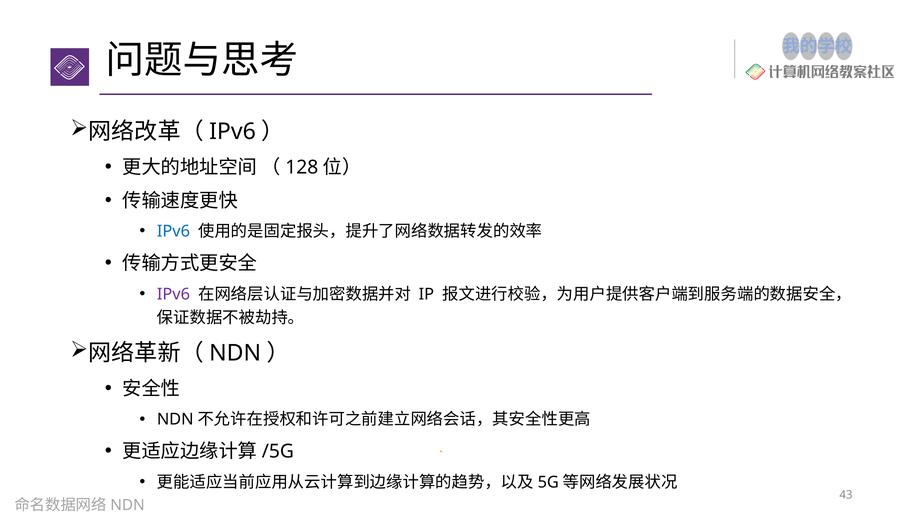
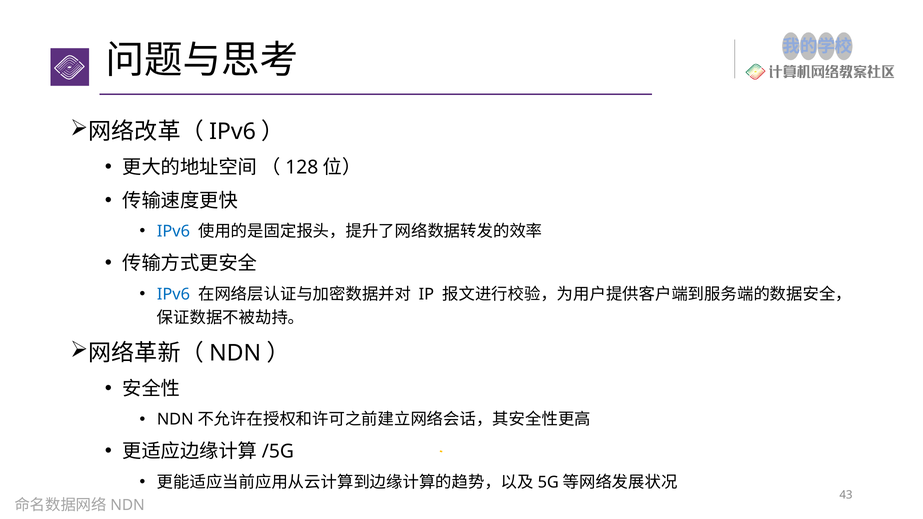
IPv6 colour: purple -> blue (173, 294)
